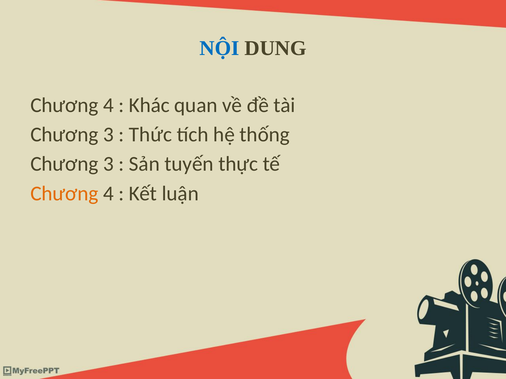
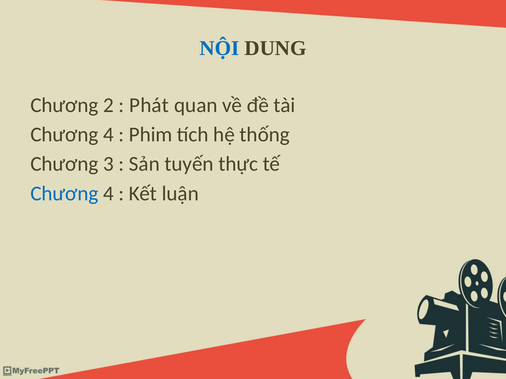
4: 4 -> 2 (109, 105)
Khác: Khác -> Phát (149, 105)
3: 3 -> 4 (109, 135)
Thức: Thức -> Phim (151, 135)
Chương colour: orange -> blue (64, 194)
